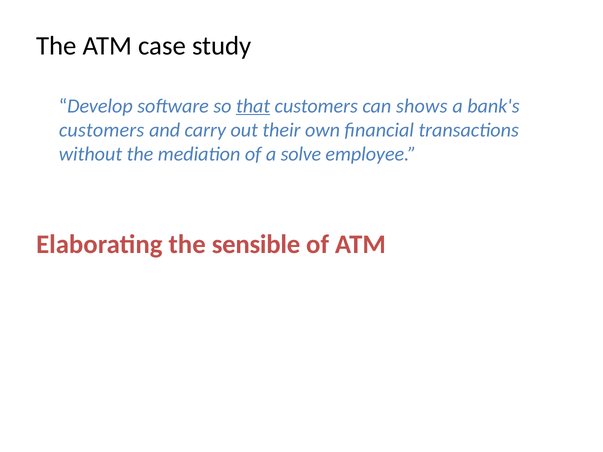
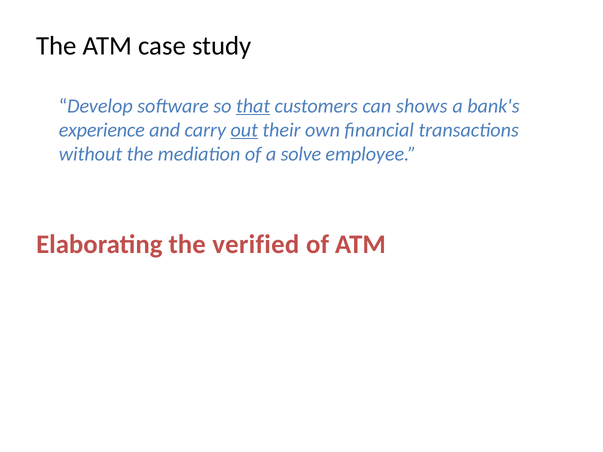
customers: customers -> experience (102, 130)
out underline: none -> present (244, 130)
sensible: sensible -> verified (256, 244)
